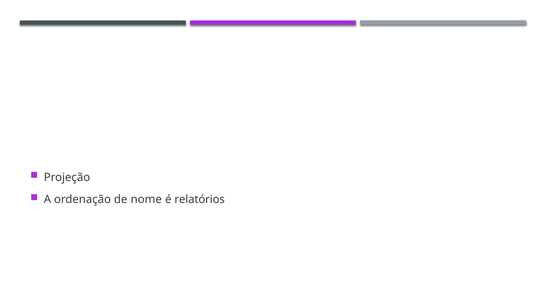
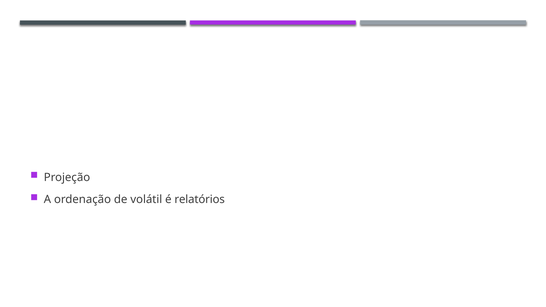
nome: nome -> volátil (146, 199)
